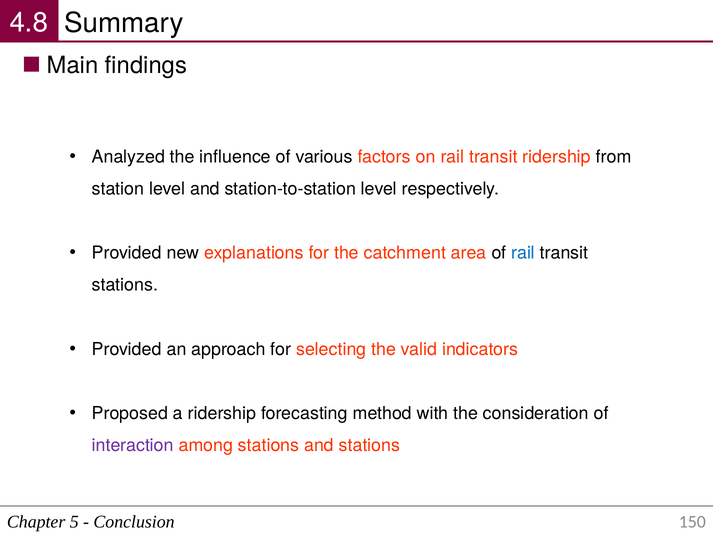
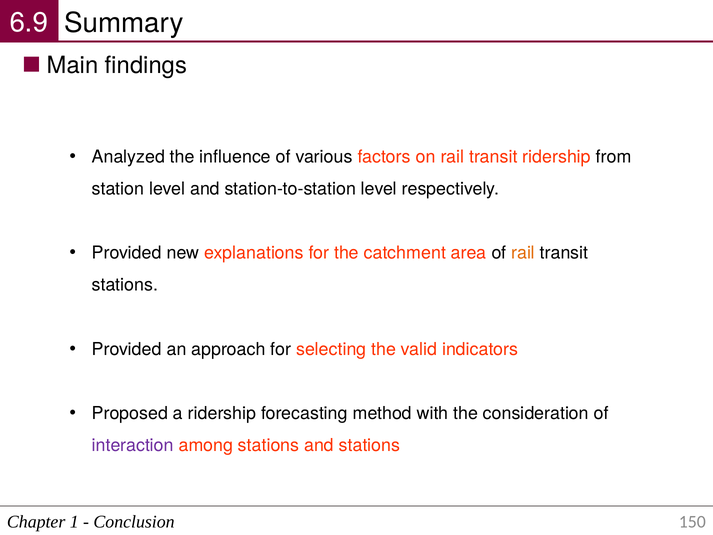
4.8: 4.8 -> 6.9 (29, 23)
rail colour: blue -> orange (523, 253)
5: 5 -> 1 (74, 521)
